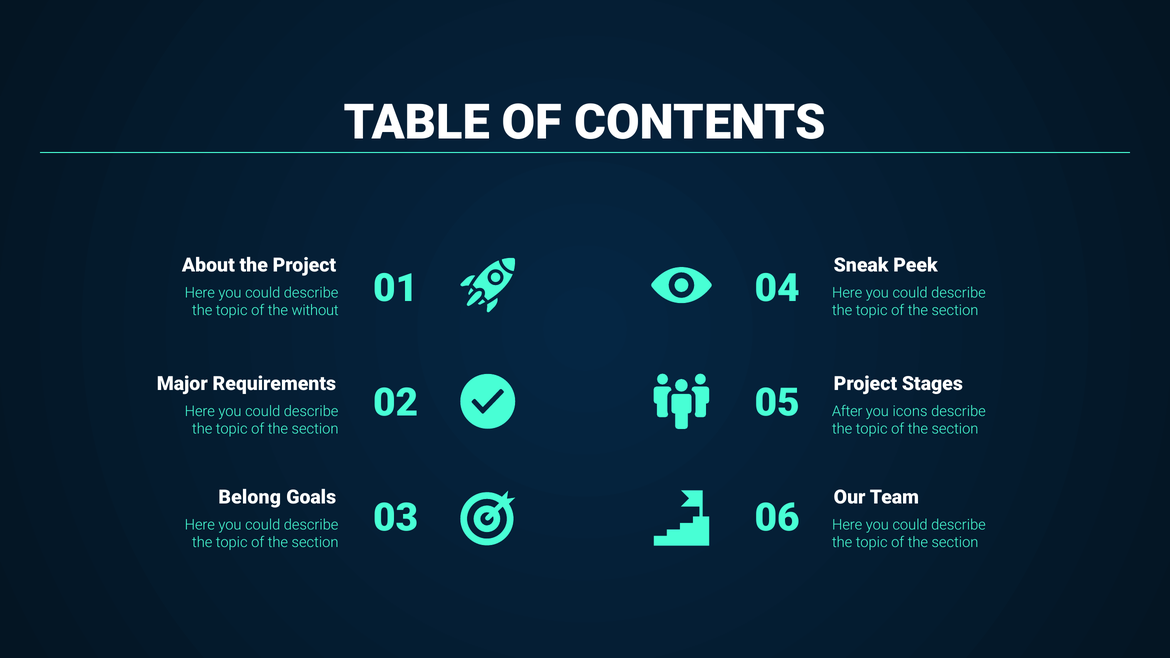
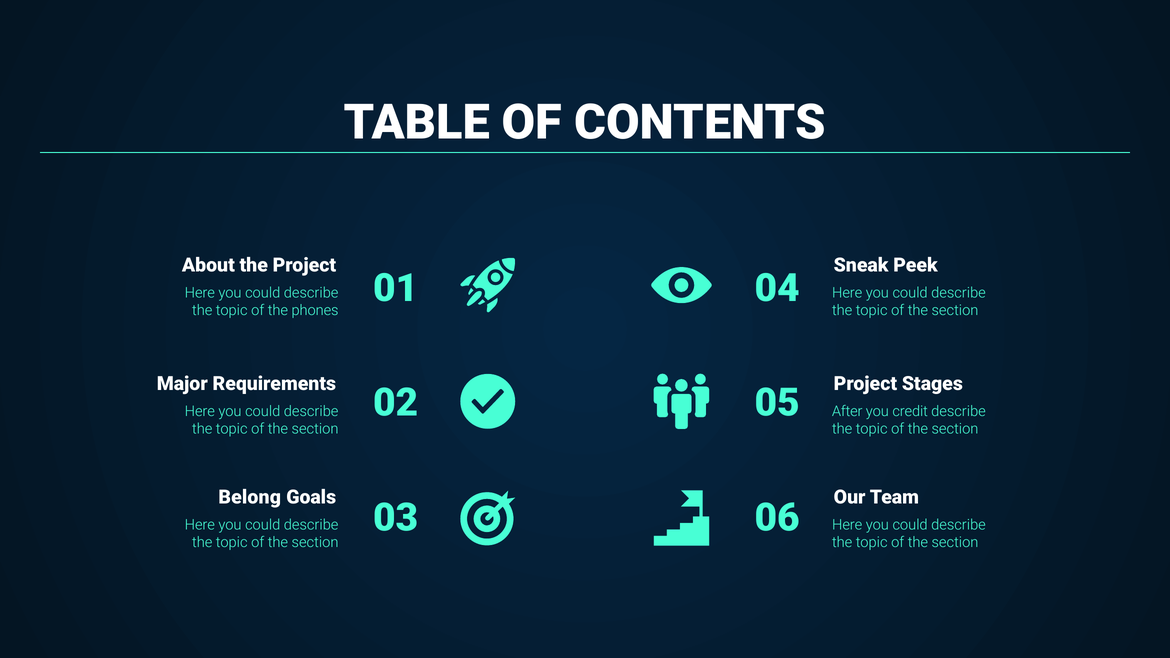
without: without -> phones (315, 311)
icons: icons -> credit (910, 411)
